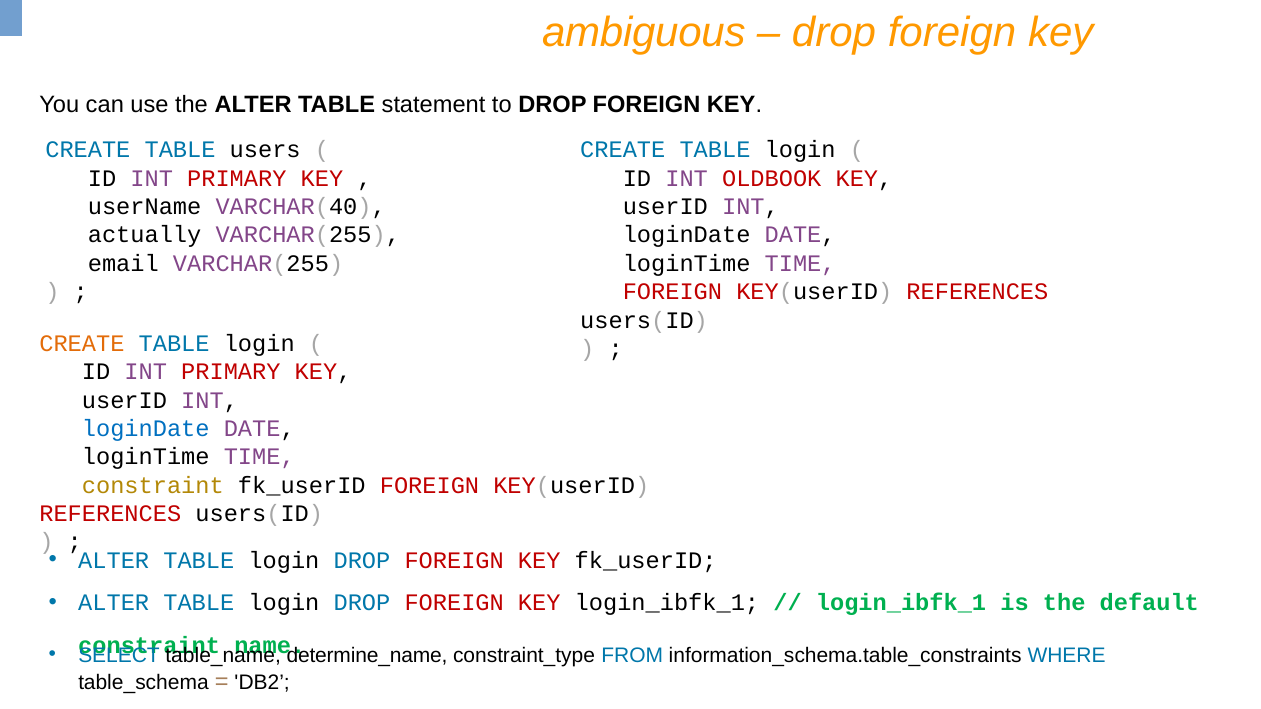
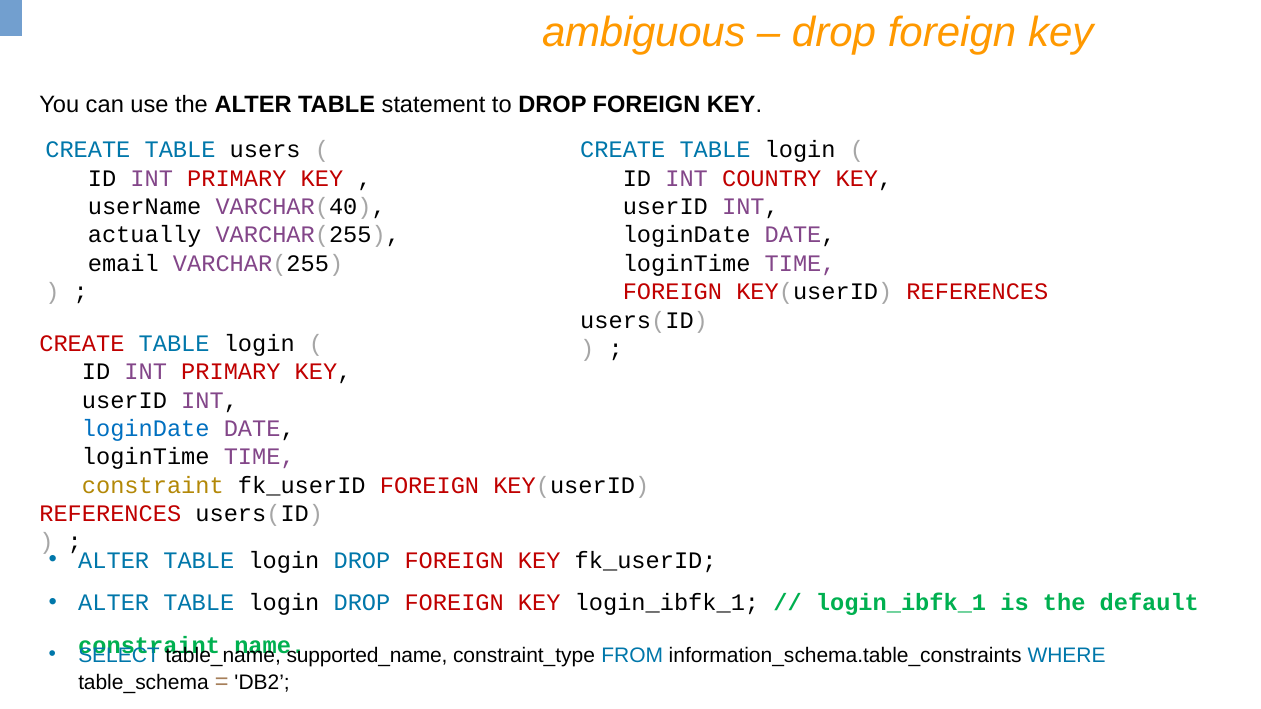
OLDBOOK: OLDBOOK -> COUNTRY (772, 178)
CREATE colour: orange -> red (82, 344)
determine_name: determine_name -> supported_name (367, 655)
